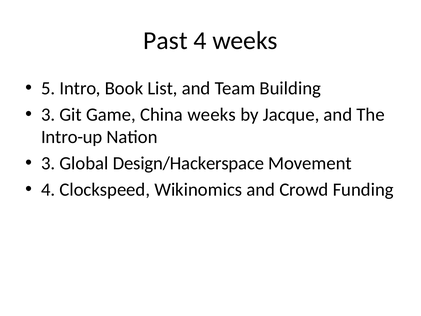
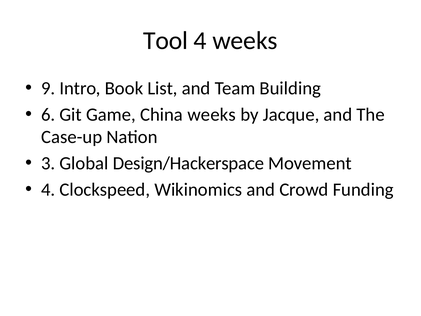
Past: Past -> Tool (166, 41)
5: 5 -> 9 (48, 88)
3: 3 -> 6 (48, 115)
Intro-up: Intro-up -> Case-up (72, 137)
